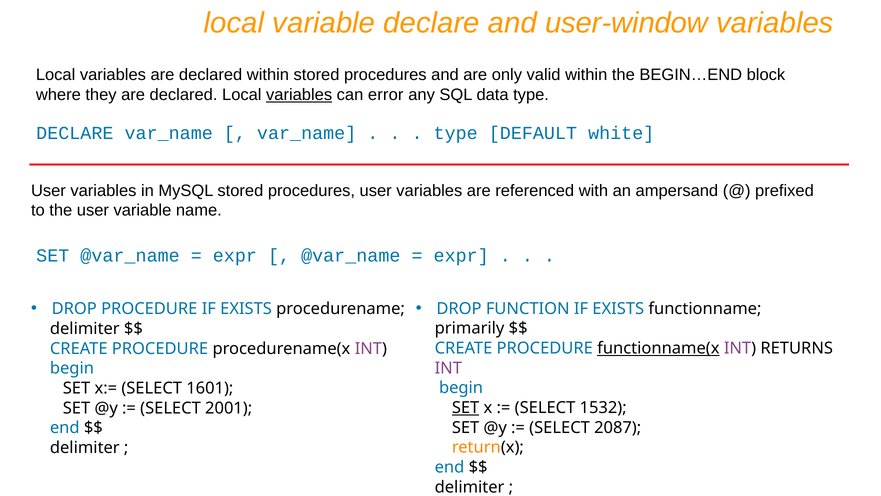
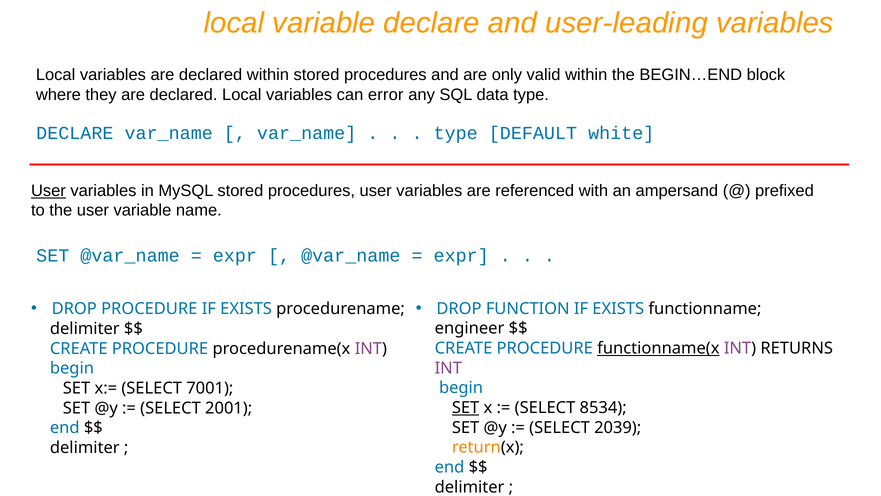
user-window: user-window -> user-leading (627, 23)
variables underline: present -> none (299, 95)
User underline: none -> present (48, 191)
primarily: primarily -> engineer (470, 328)
1601: 1601 -> 7001 (210, 388)
1532: 1532 -> 8534 (603, 407)
2087: 2087 -> 2039 (618, 427)
